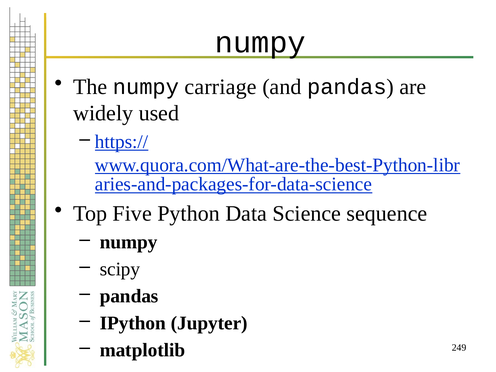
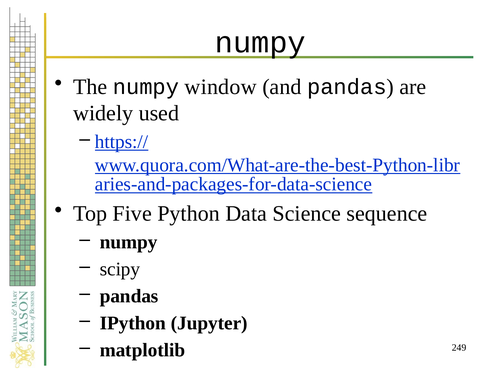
carriage: carriage -> window (221, 87)
